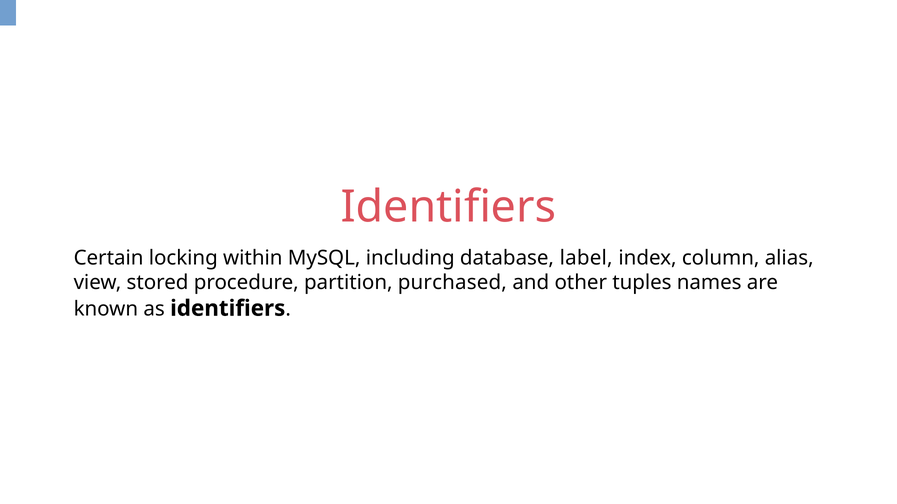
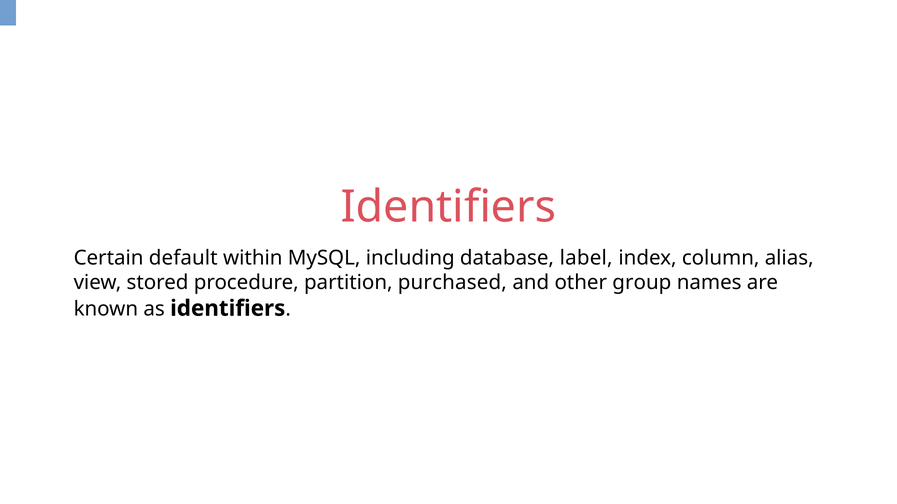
locking: locking -> default (183, 258)
tuples: tuples -> group (642, 283)
